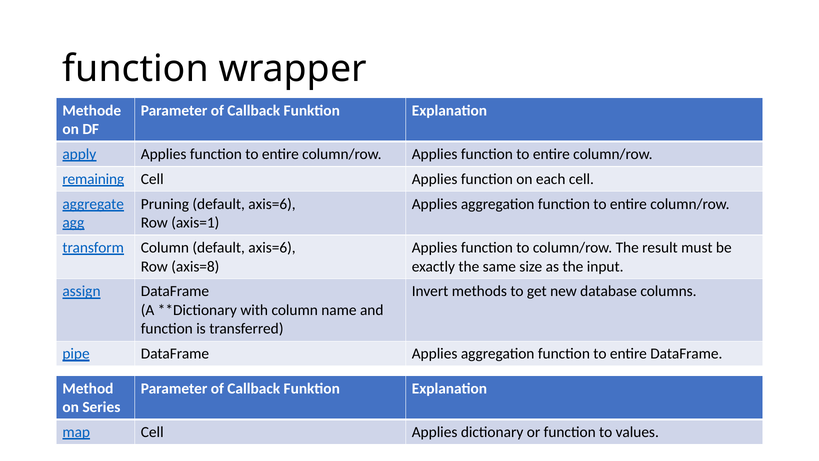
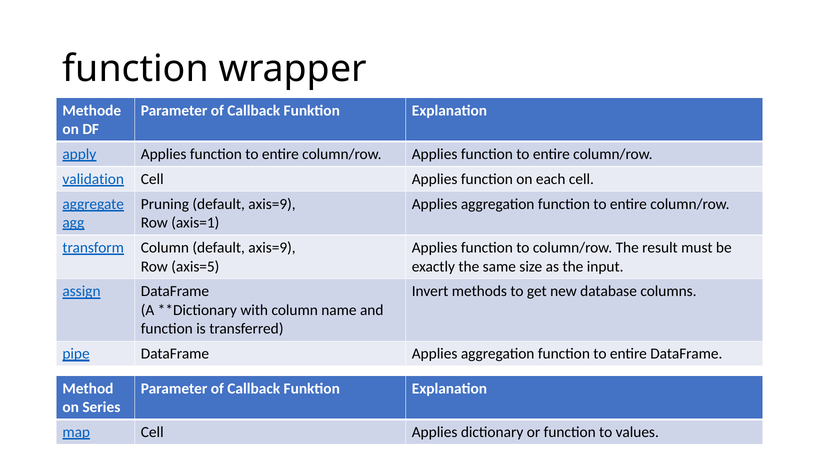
remaining: remaining -> validation (93, 179)
axis=6: axis=6 -> axis=9 (272, 204)
Column default axis=6: axis=6 -> axis=9 (272, 248)
axis=8: axis=8 -> axis=5 (195, 266)
